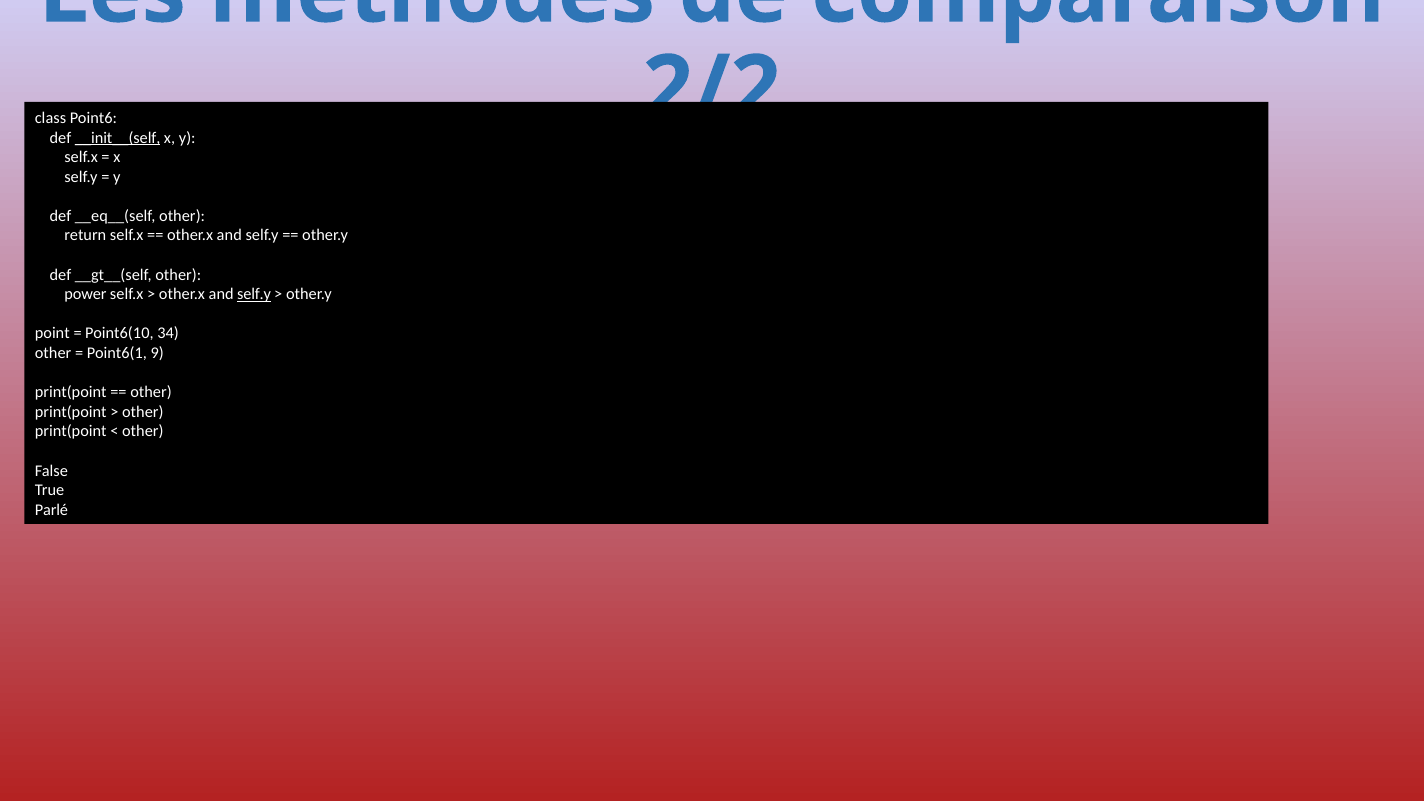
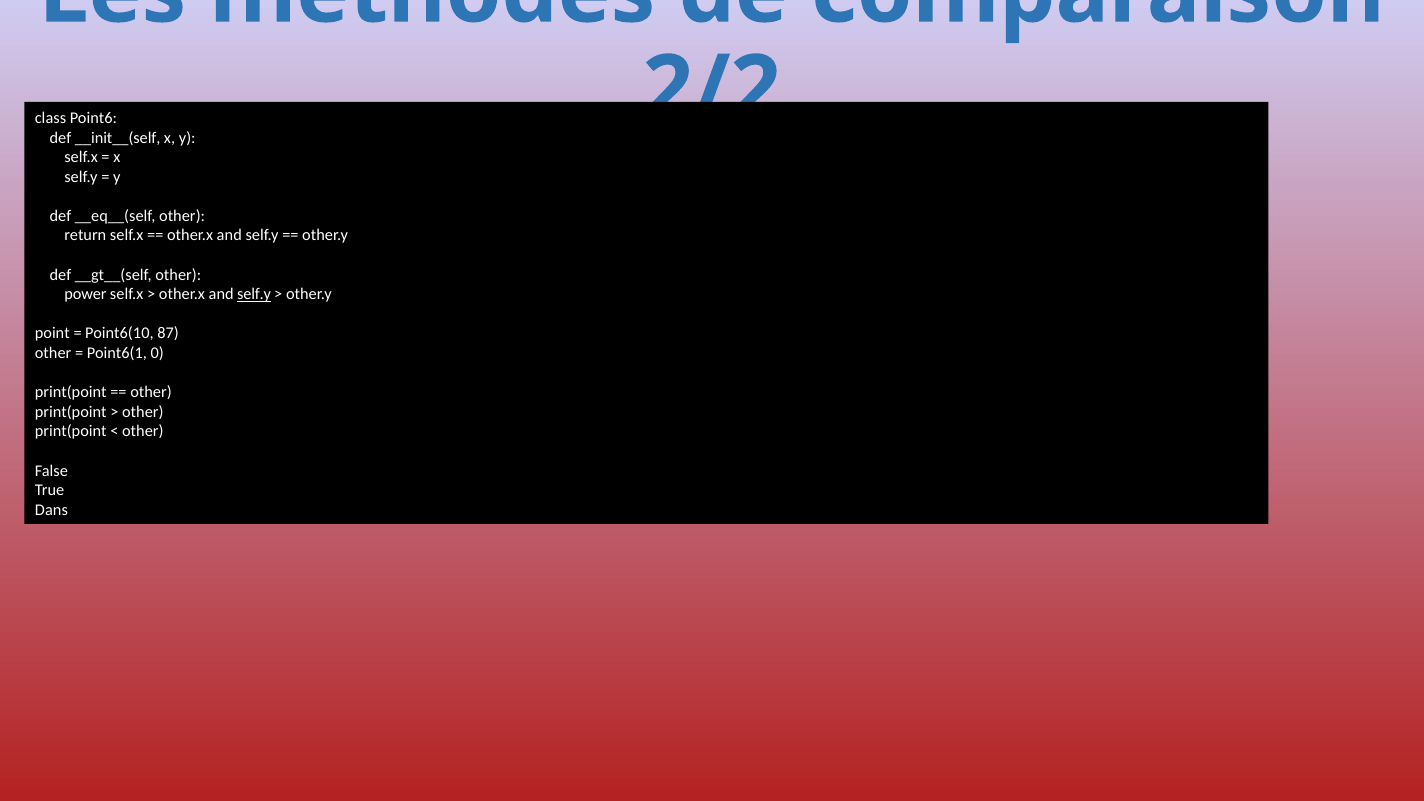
__init__(self underline: present -> none (118, 138)
34: 34 -> 87 (168, 334)
9: 9 -> 0 (157, 353)
Parlé: Parlé -> Dans (51, 510)
